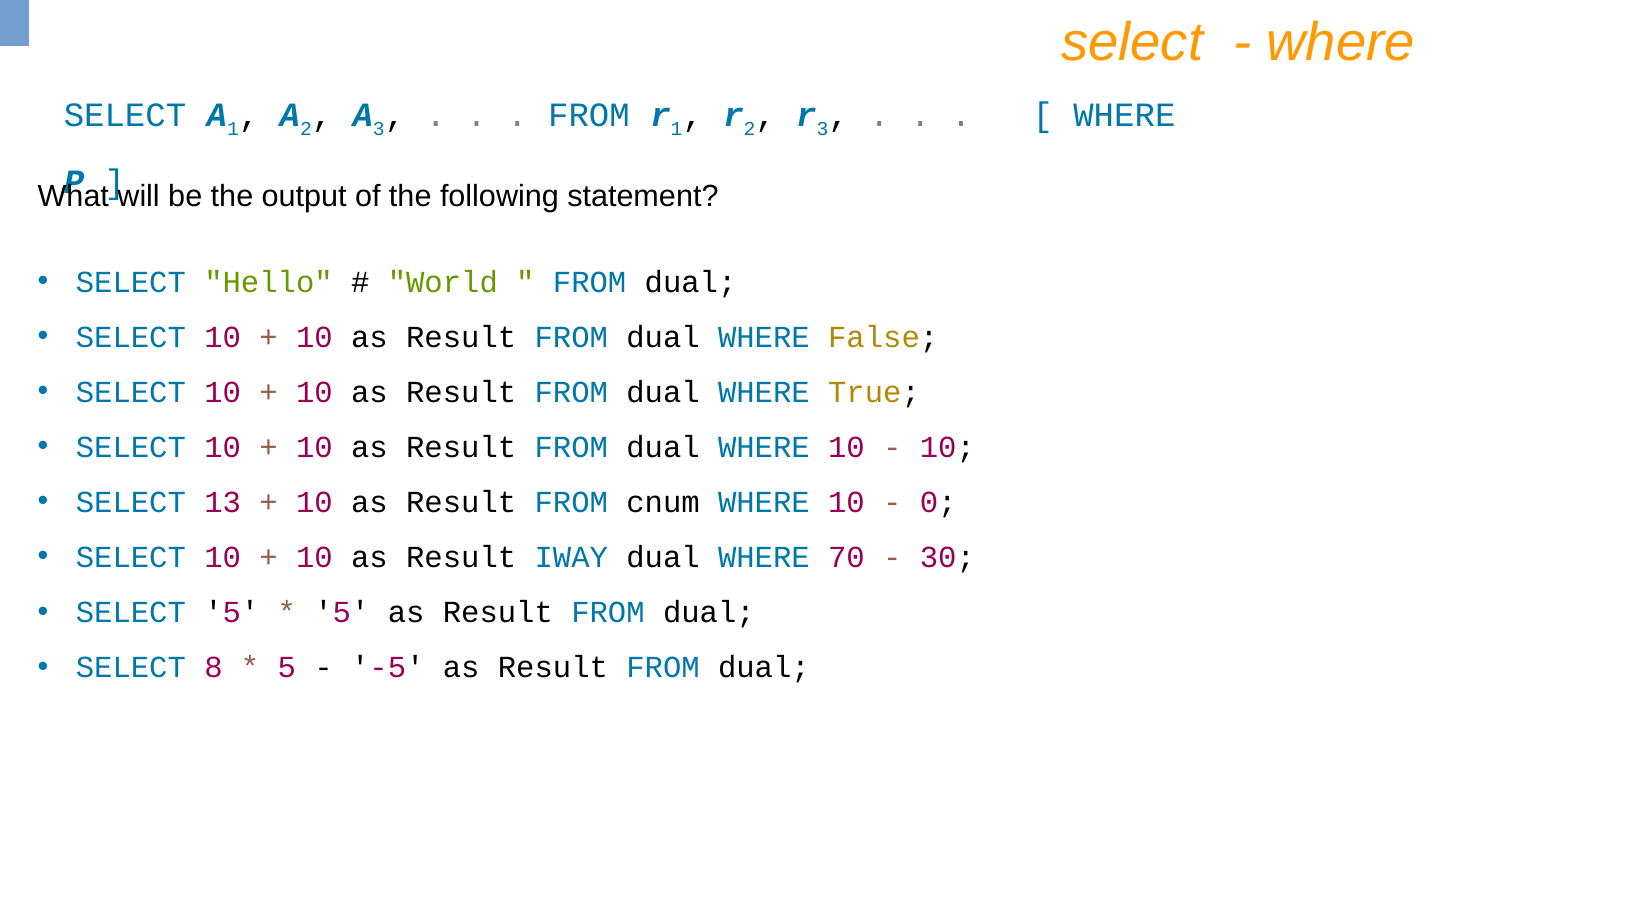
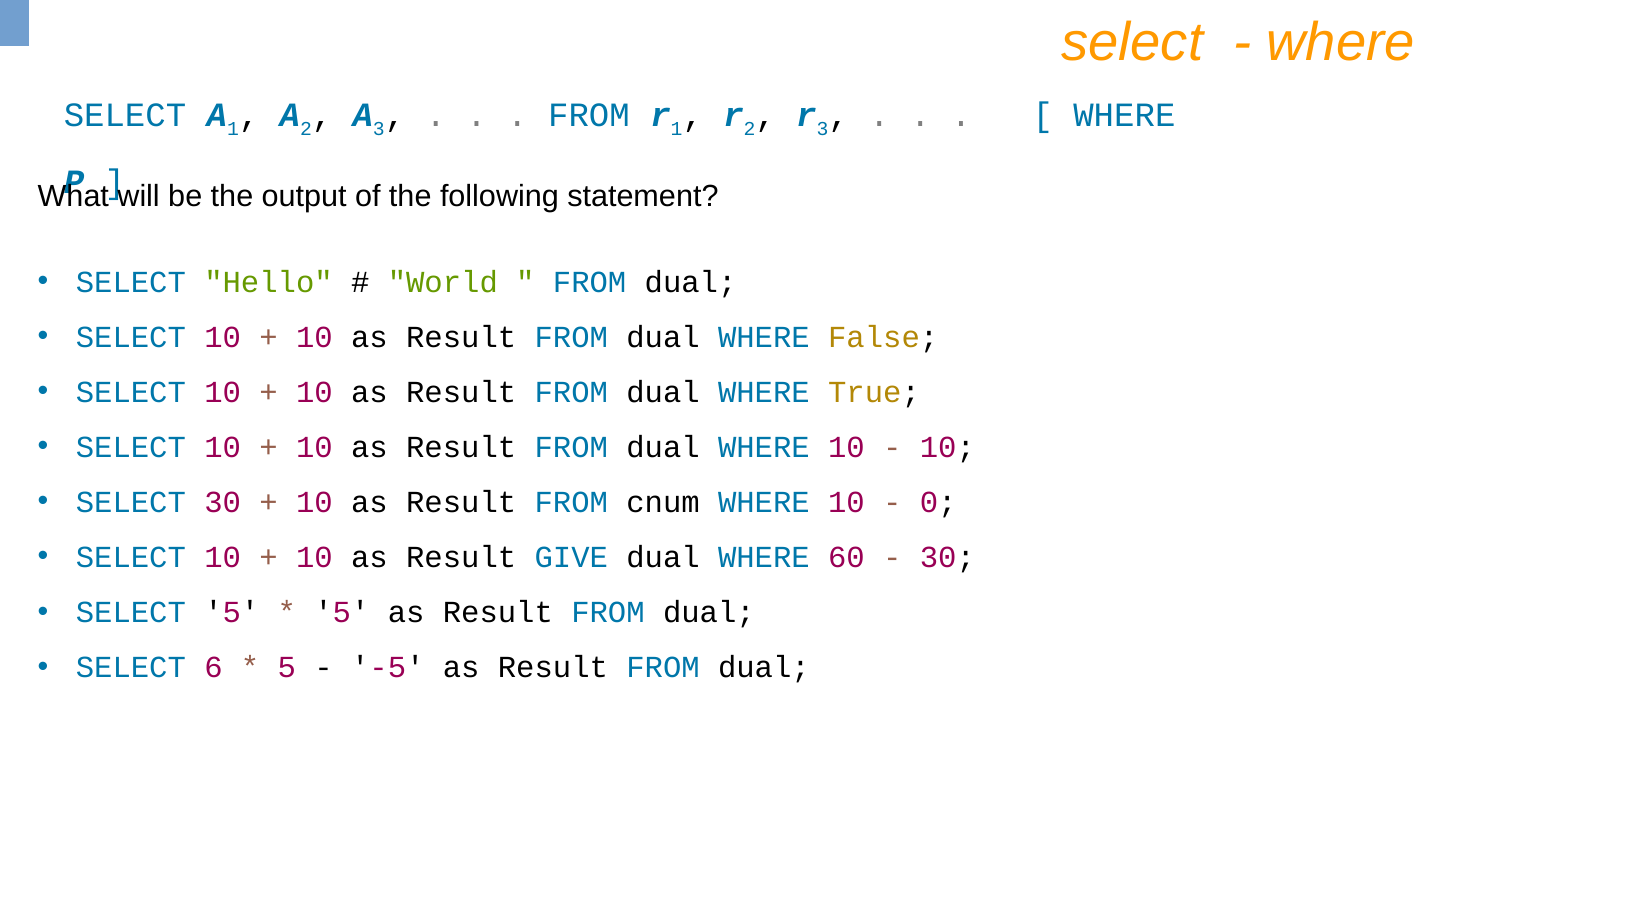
SELECT 13: 13 -> 30 (223, 502)
IWAY: IWAY -> GIVE (571, 557)
70: 70 -> 60 (846, 557)
8: 8 -> 6 (213, 667)
